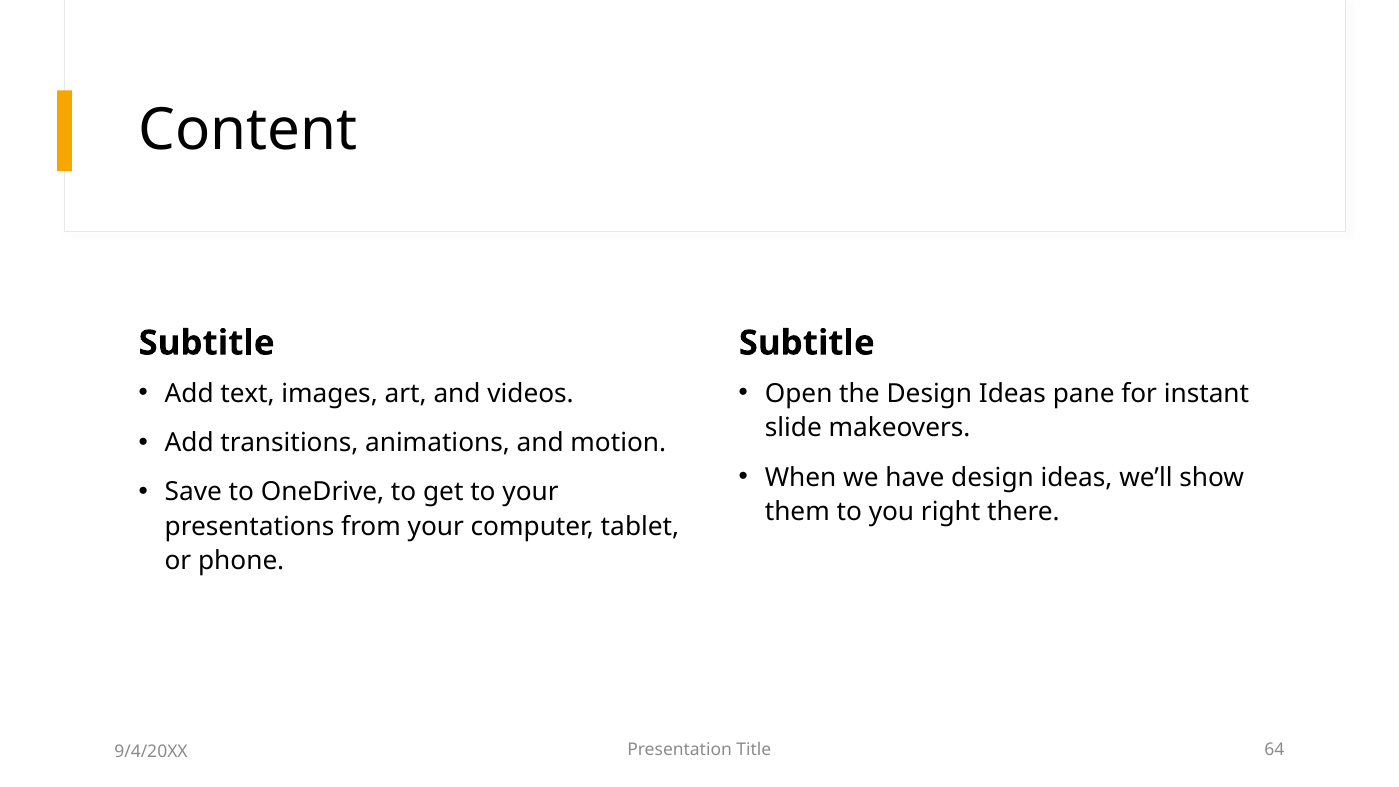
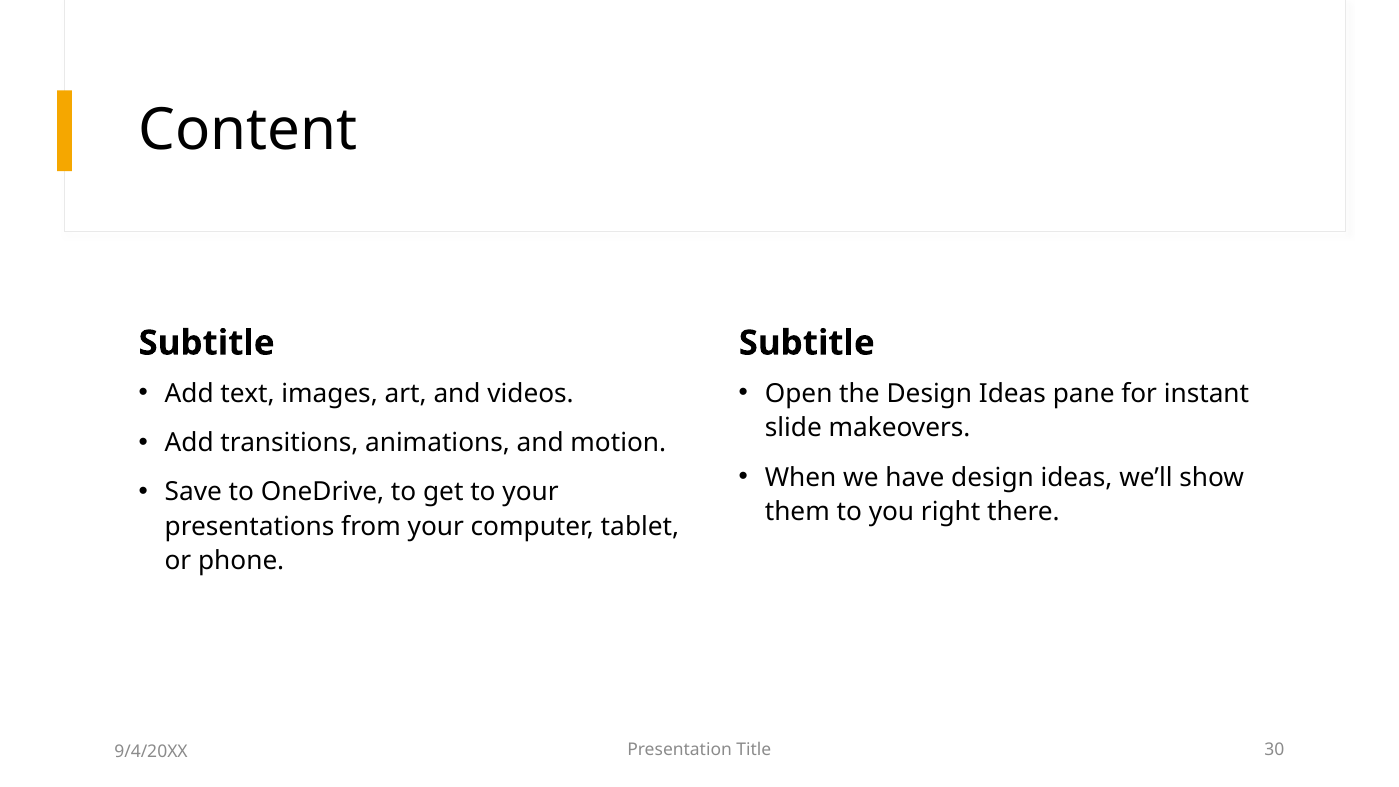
64: 64 -> 30 (1274, 750)
